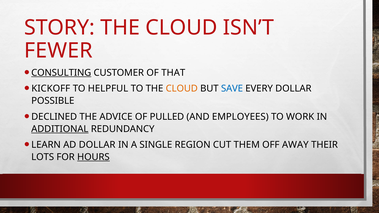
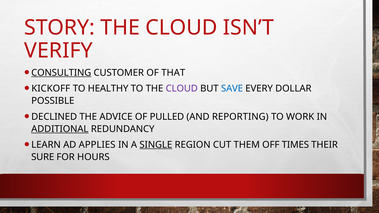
FEWER: FEWER -> VERIFY (58, 51)
HELPFUL: HELPFUL -> HEALTHY (108, 89)
CLOUD colour: orange -> purple (182, 89)
EMPLOYEES: EMPLOYEES -> REPORTING (240, 117)
AD DOLLAR: DOLLAR -> APPLIES (97, 145)
SINGLE underline: none -> present (156, 145)
AWAY: AWAY -> TIMES (295, 145)
LOTS: LOTS -> SURE (43, 157)
HOURS underline: present -> none (93, 157)
